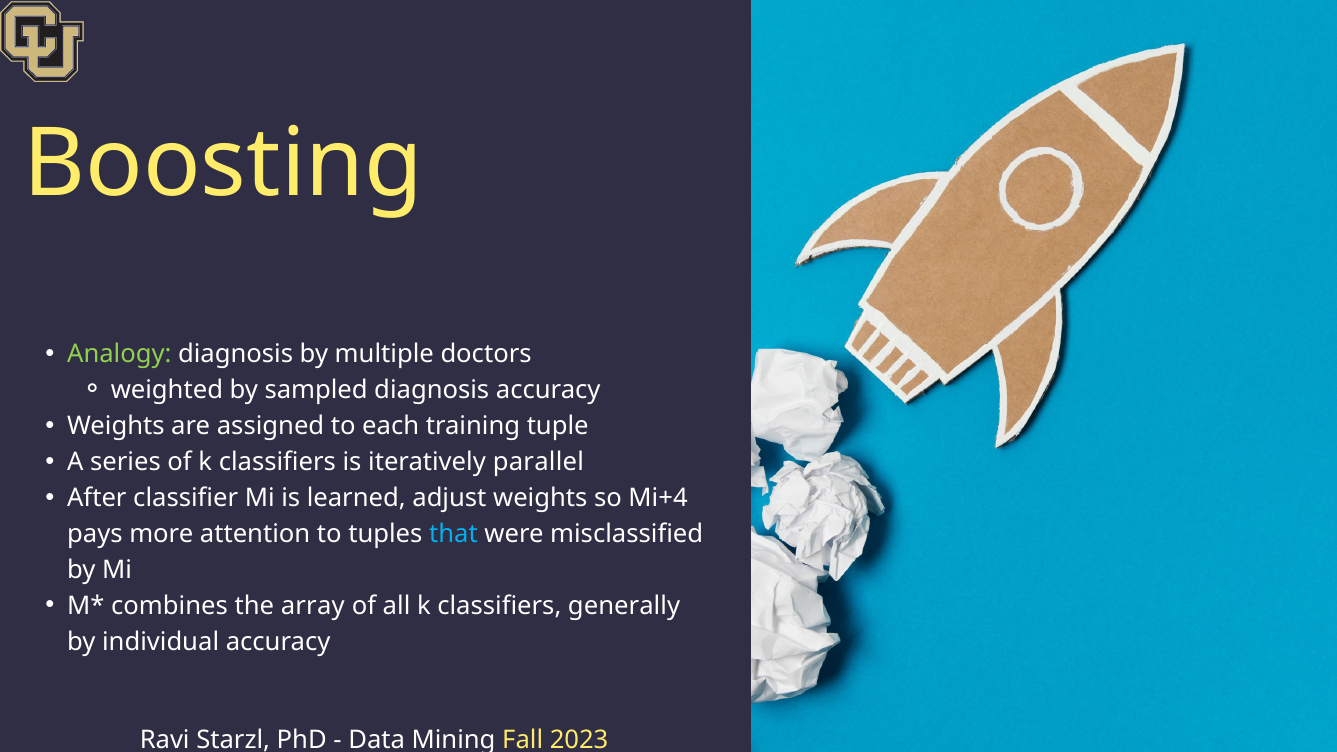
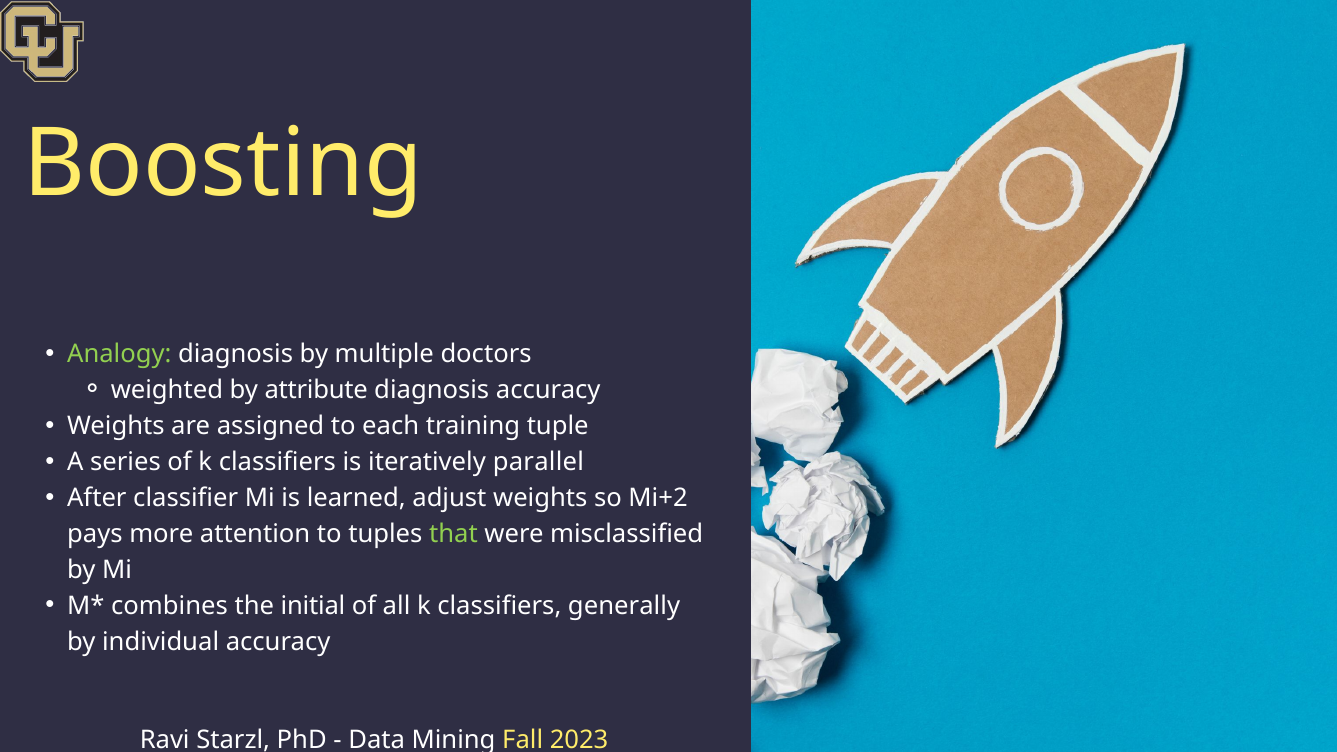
sampled: sampled -> attribute (316, 390)
Mi+4: Mi+4 -> Mi+2 (658, 498)
that colour: light blue -> light green (453, 534)
array: array -> initial (313, 606)
